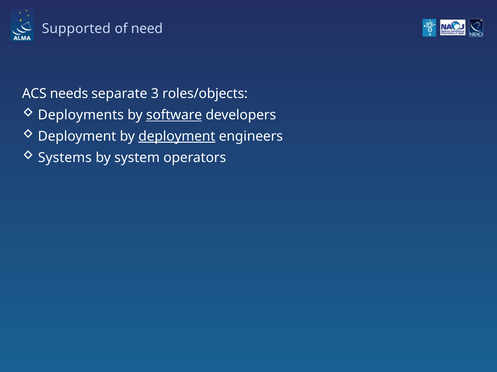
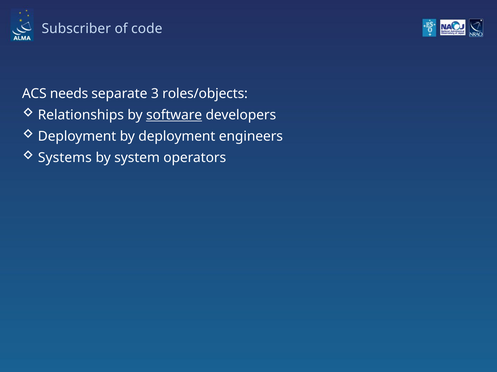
Supported: Supported -> Subscriber (76, 29)
need: need -> code (147, 29)
Deployments: Deployments -> Relationships (81, 115)
deployment underline: present -> none (177, 137)
